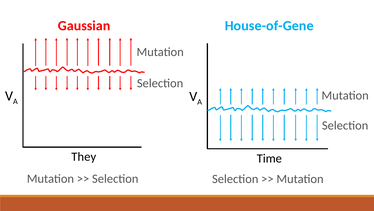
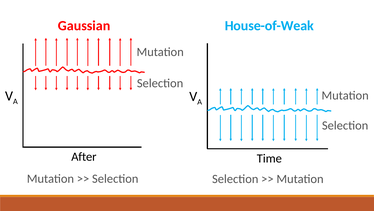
House-of-Gene: House-of-Gene -> House-of-Weak (269, 26)
They: They -> After (84, 156)
